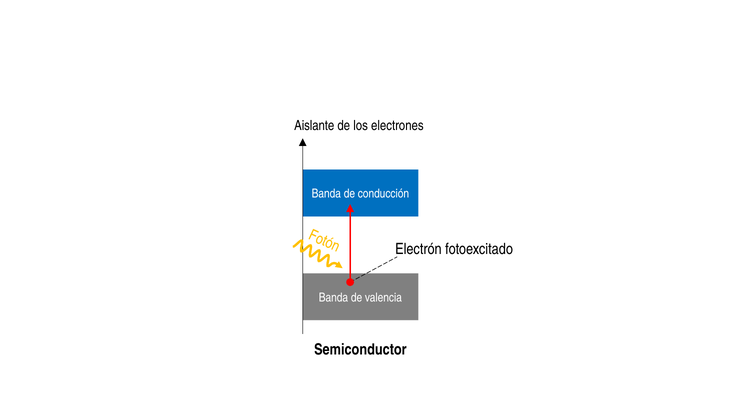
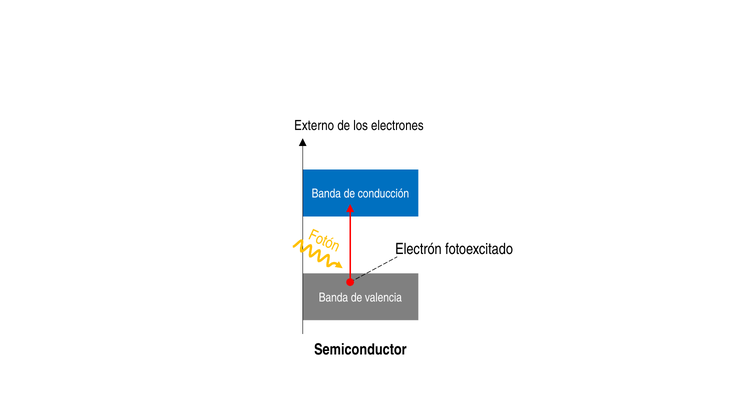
Aislante: Aislante -> Externo (314, 126)
